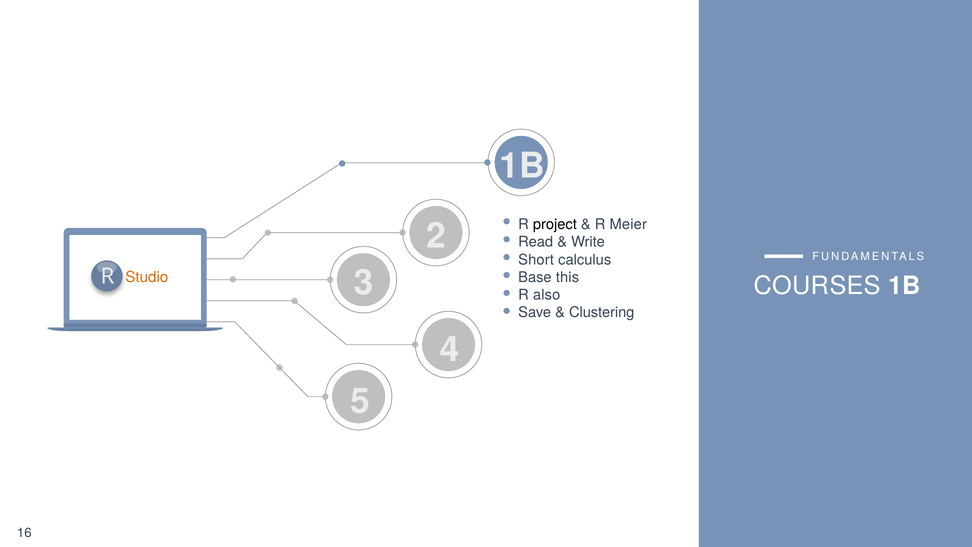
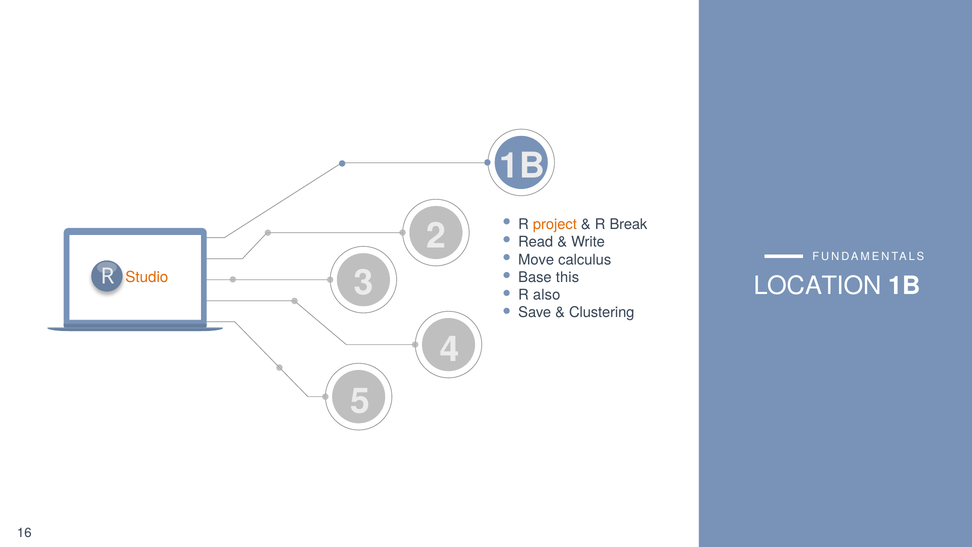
project colour: black -> orange (555, 224)
Meier: Meier -> Break (628, 224)
Short: Short -> Move (536, 260)
COURSES: COURSES -> LOCATION (818, 286)
